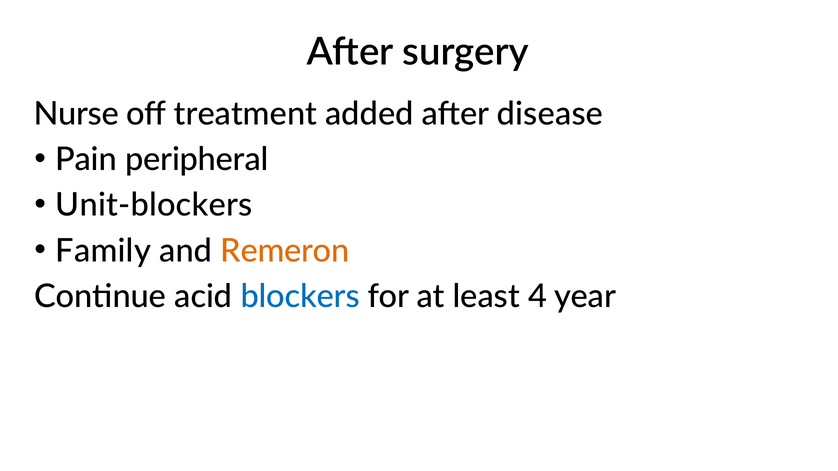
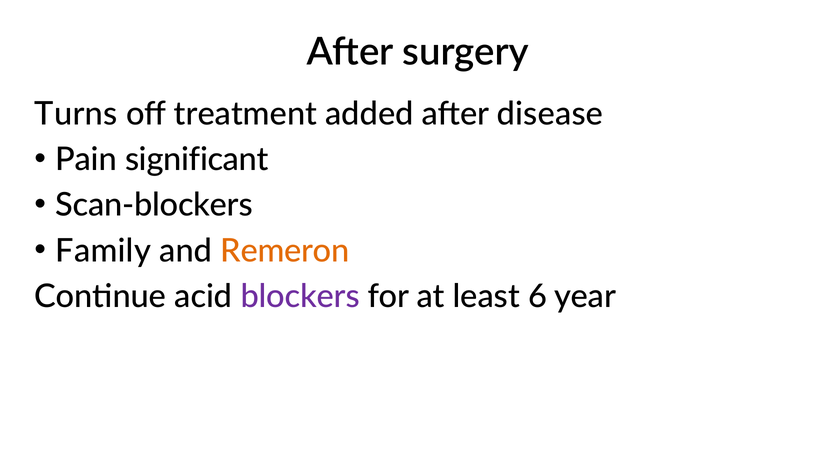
Nurse: Nurse -> Turns (76, 114)
peripheral: peripheral -> significant (197, 160)
Unit-blockers: Unit-blockers -> Scan-blockers (154, 205)
blockers colour: blue -> purple (300, 297)
4: 4 -> 6 (538, 297)
